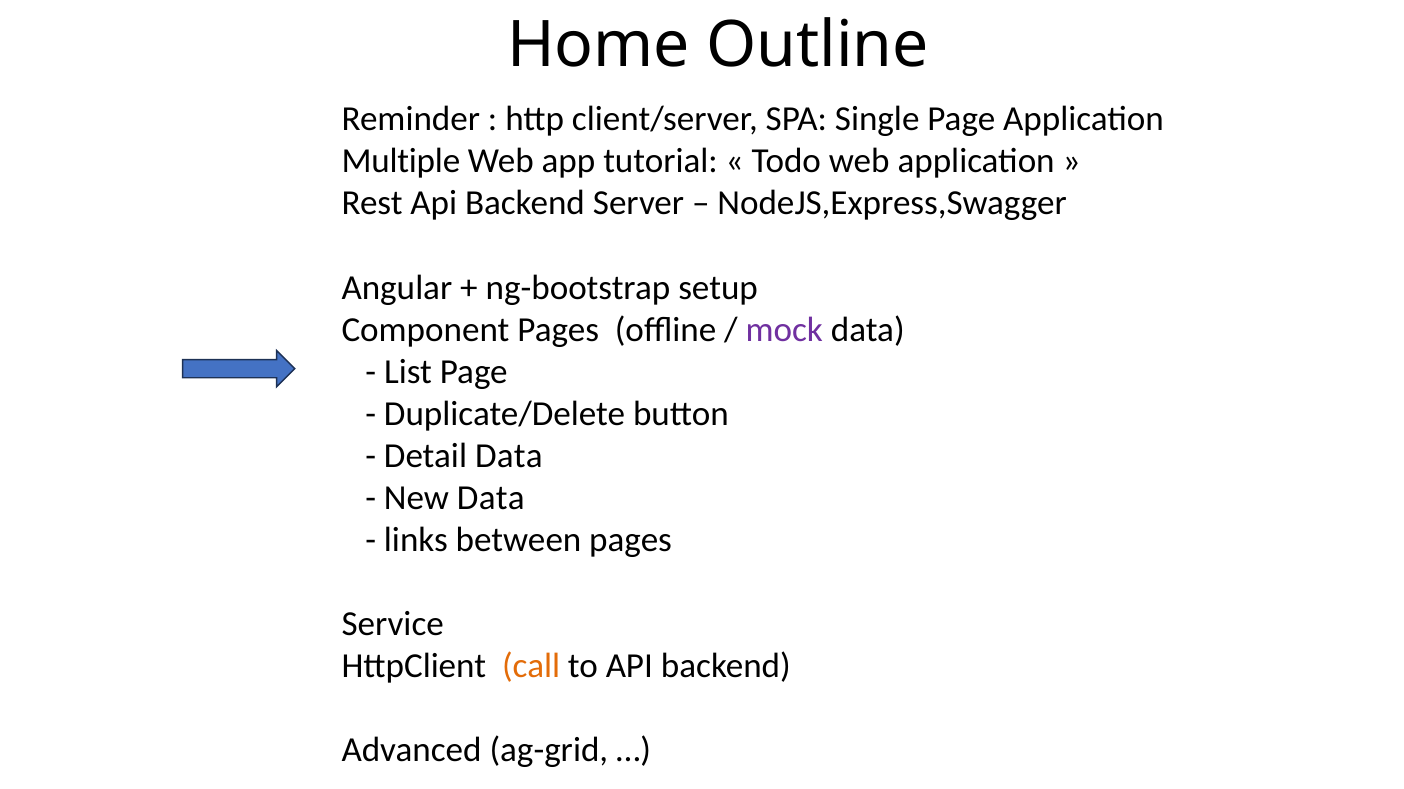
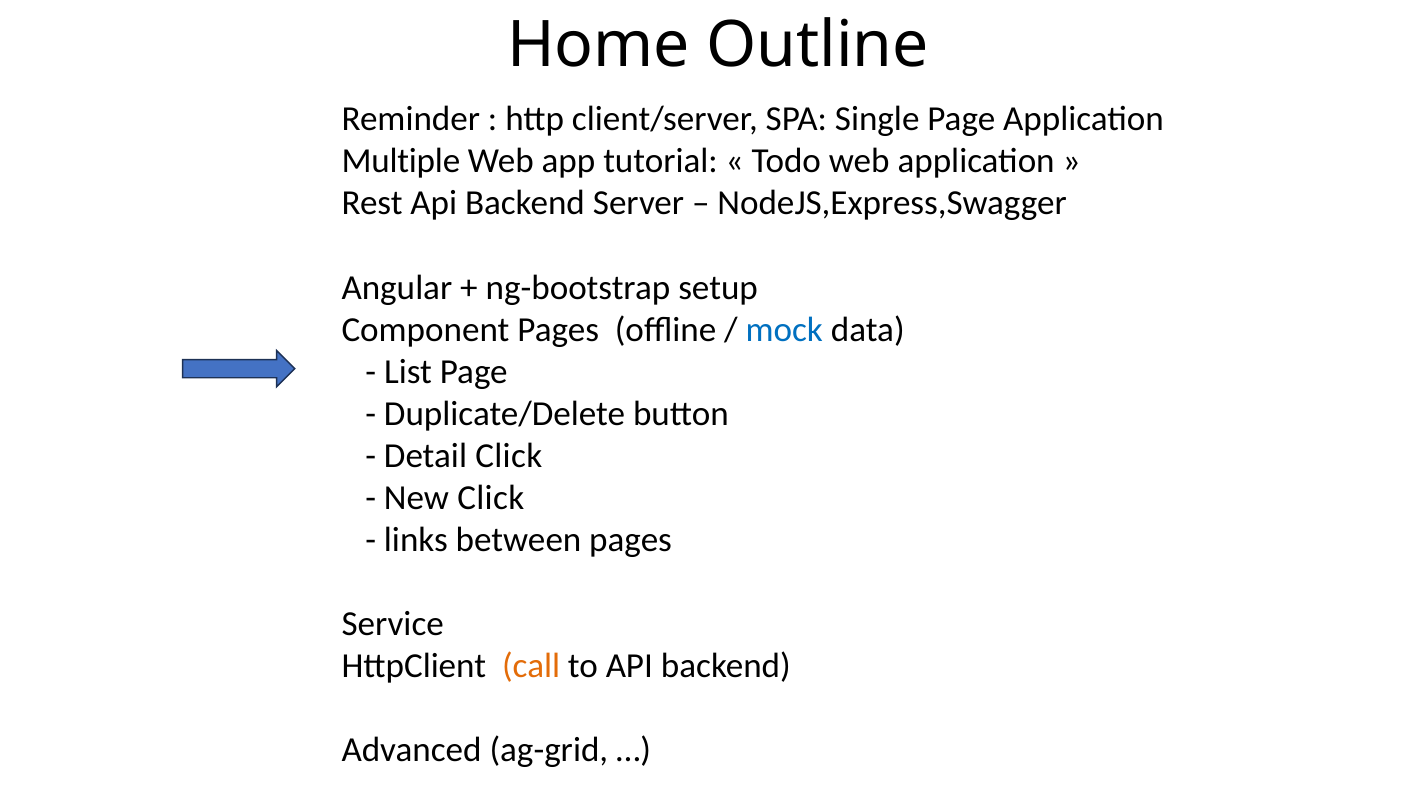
mock colour: purple -> blue (784, 330)
Detail Data: Data -> Click (509, 456)
New Data: Data -> Click (491, 498)
